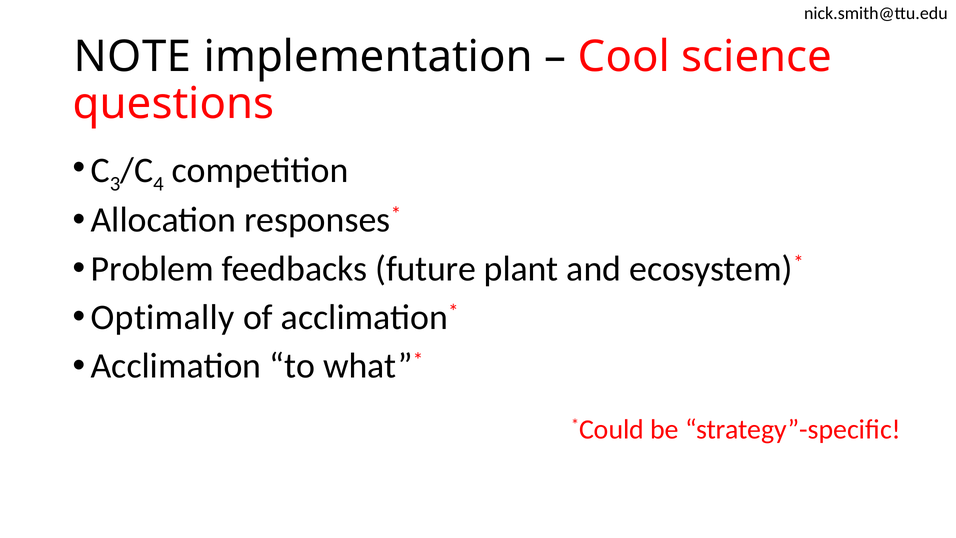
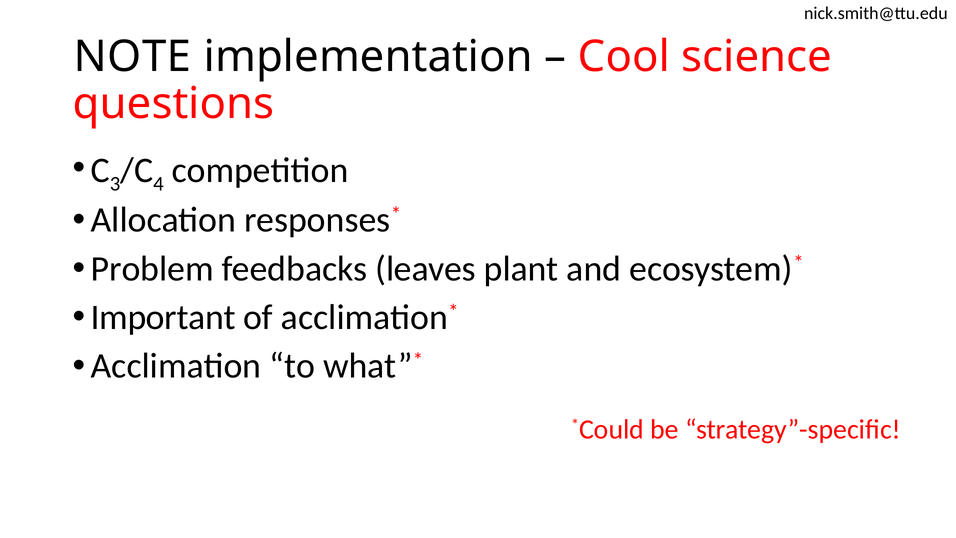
future: future -> leaves (426, 269)
Optimally: Optimally -> Important (163, 317)
